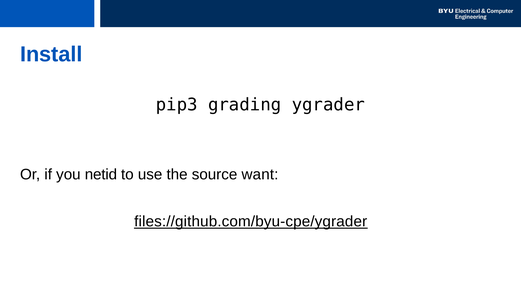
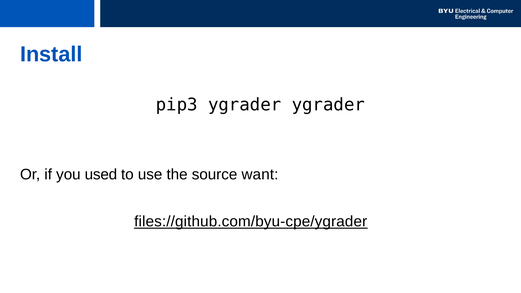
pip3 grading: grading -> ygrader (245, 105)
netid: netid -> used (101, 175)
